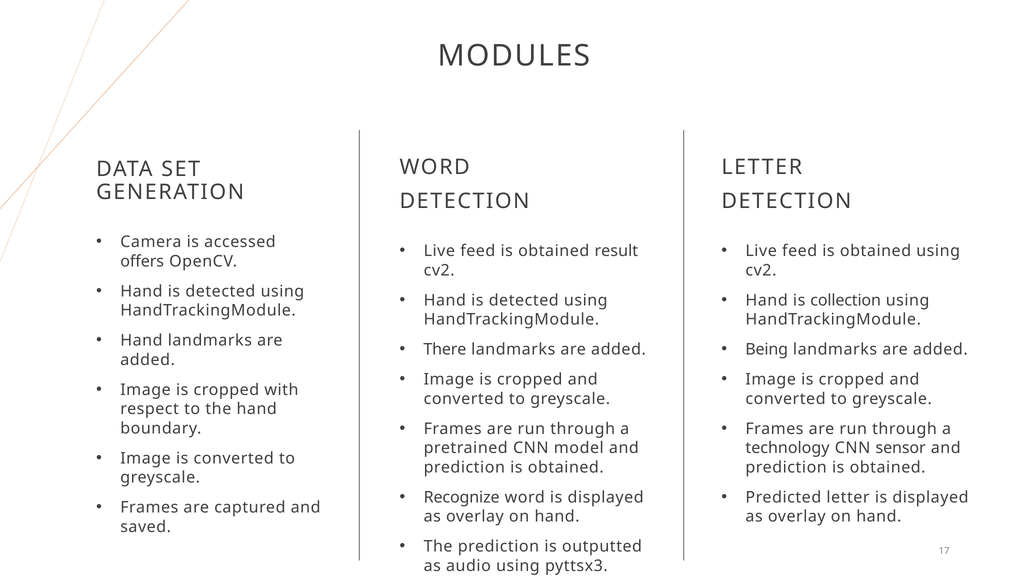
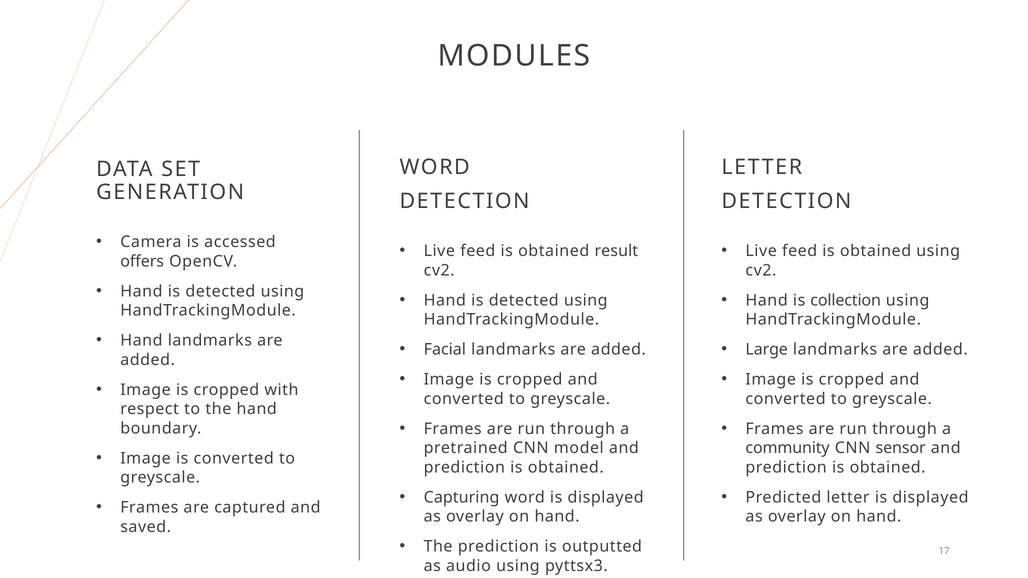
There: There -> Facial (445, 350)
Being: Being -> Large (767, 350)
technology: technology -> community (788, 448)
Recognize: Recognize -> Capturing (462, 497)
